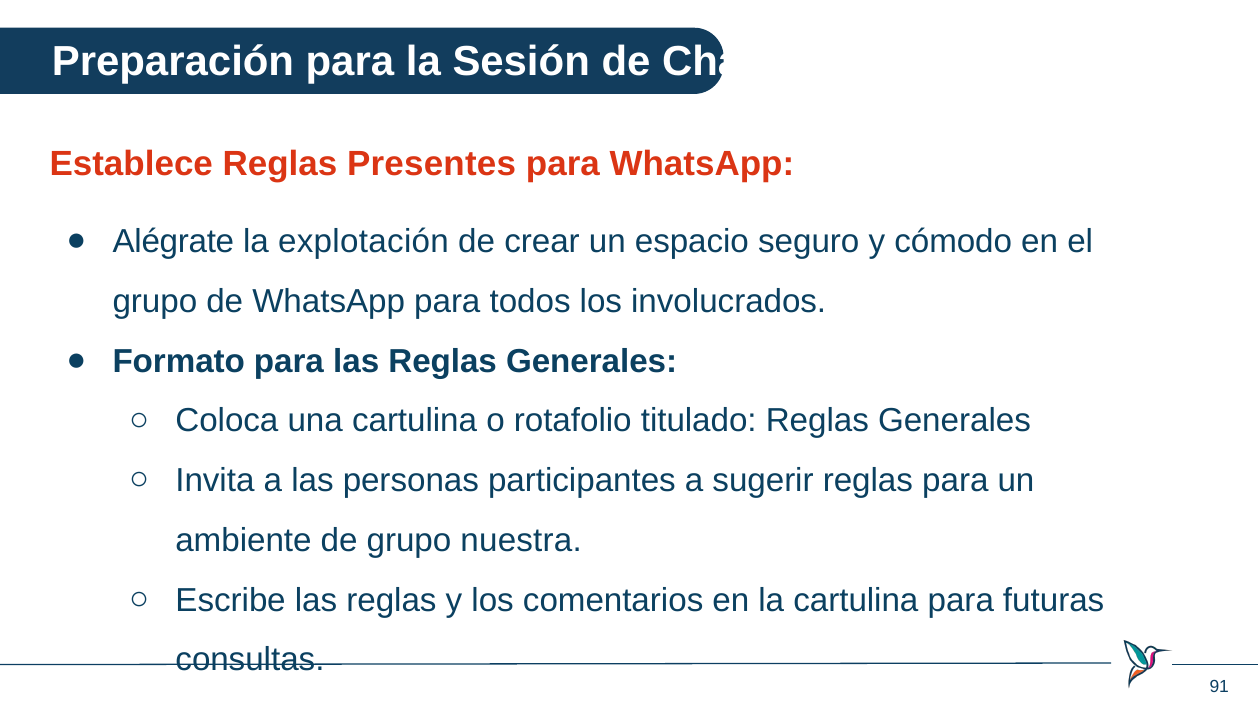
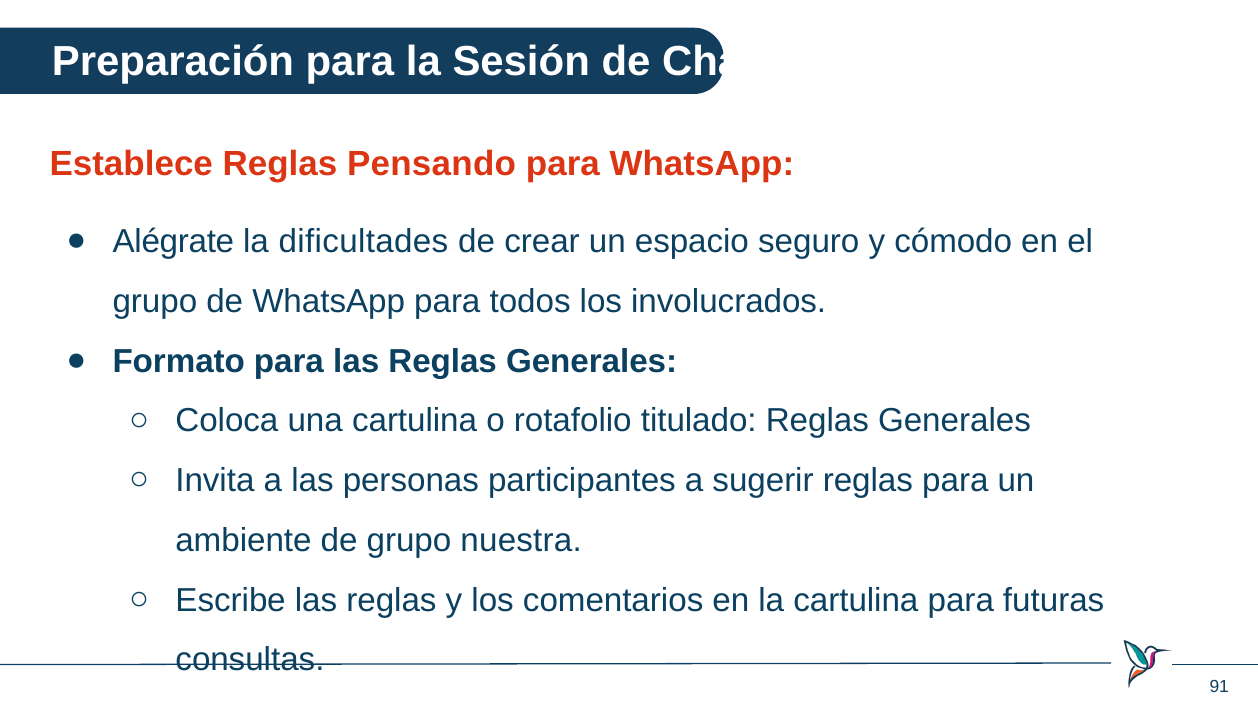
Presentes: Presentes -> Pensando (432, 163)
explotación: explotación -> dificultades (363, 242)
